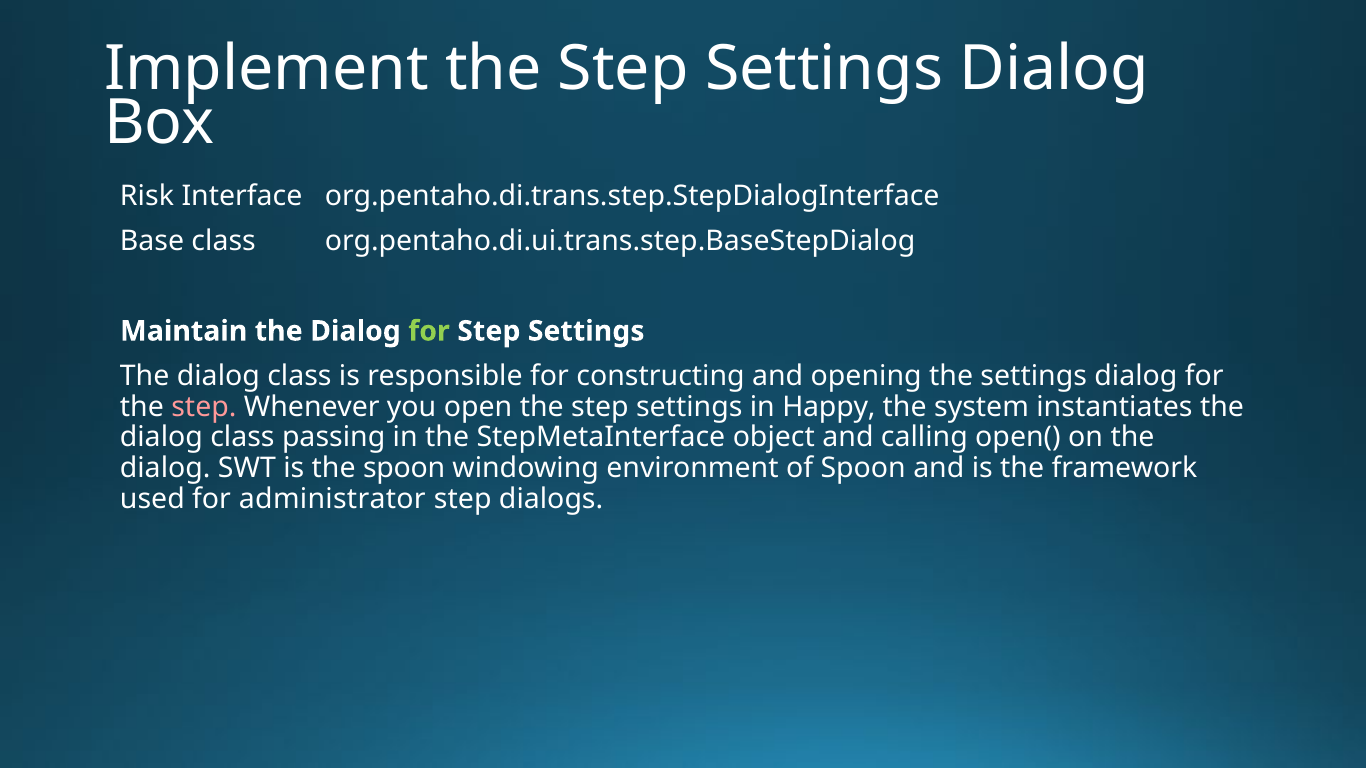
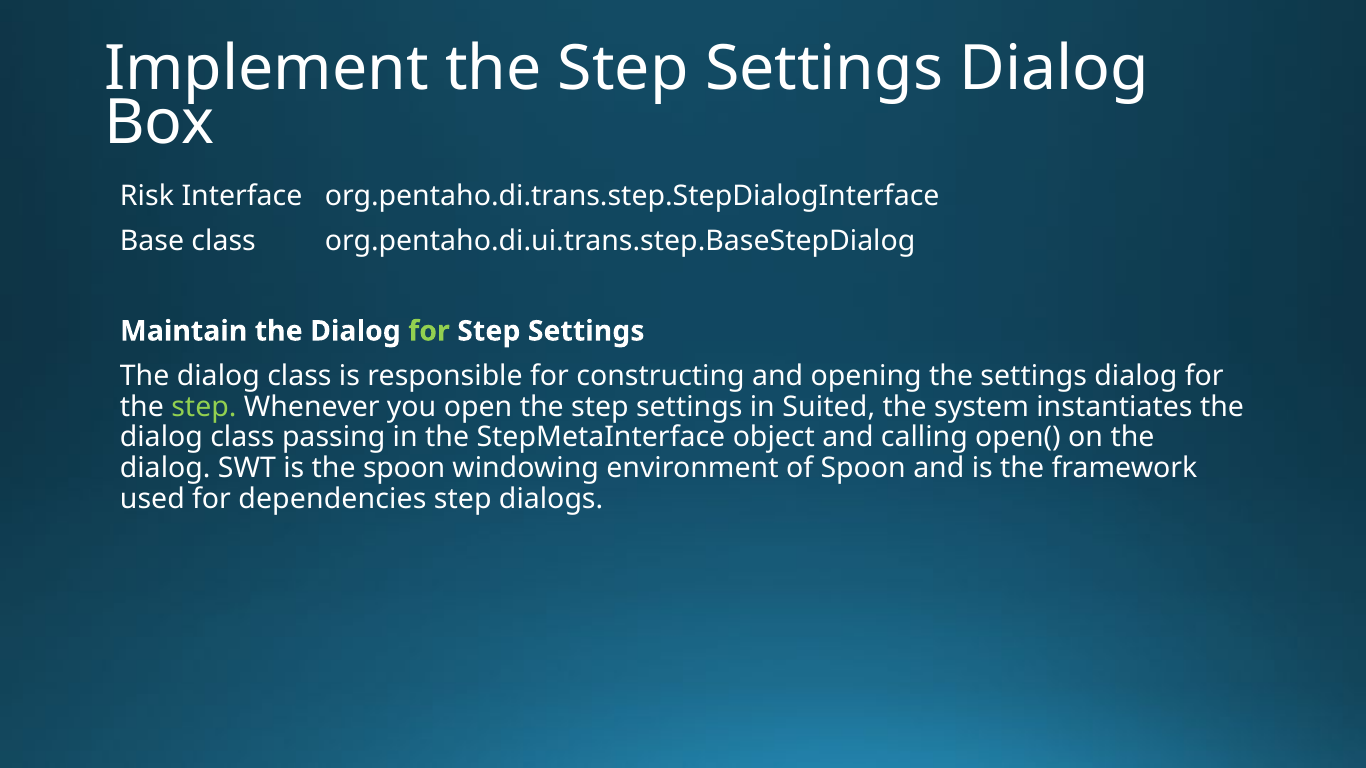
step colour: pink -> light green (204, 407)
Happy: Happy -> Suited (829, 407)
administrator: administrator -> dependencies (332, 499)
